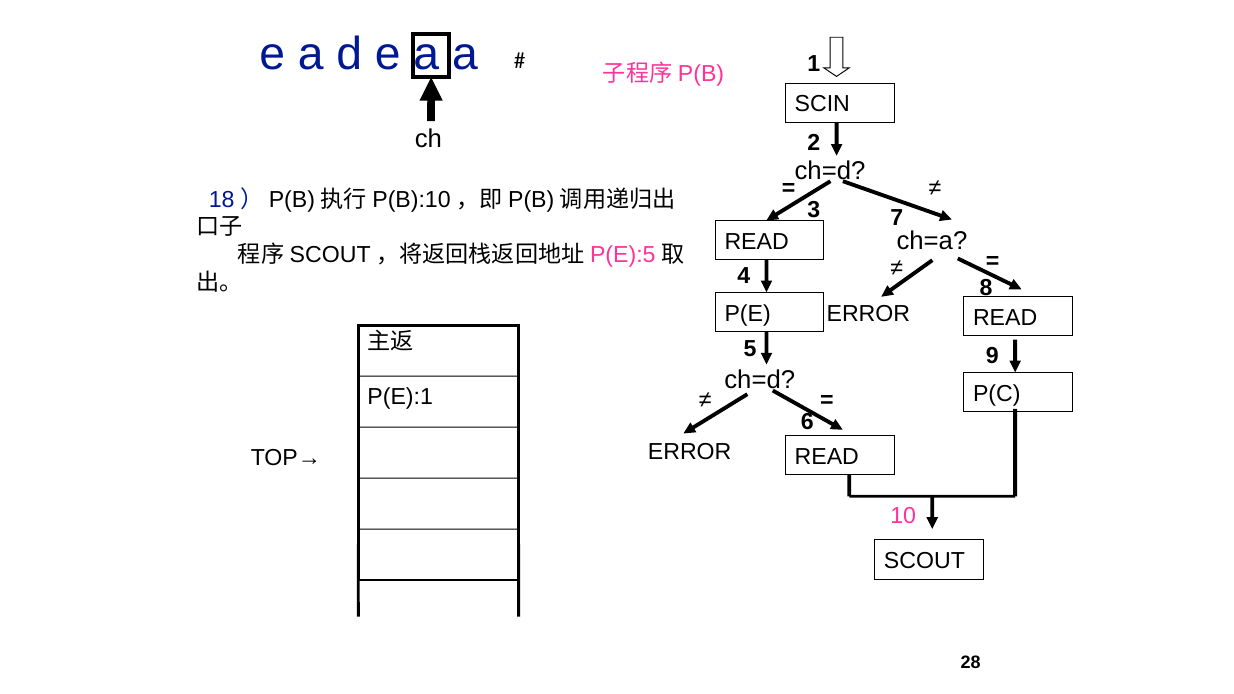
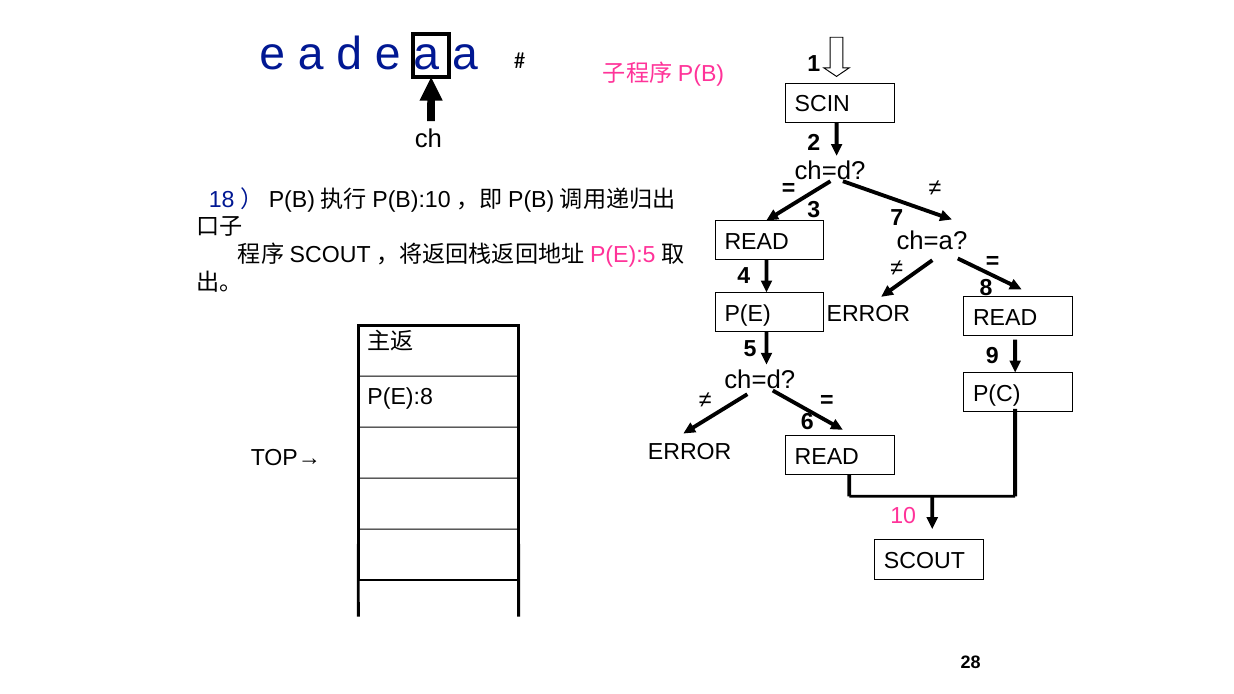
P(E):1: P(E):1 -> P(E):8 (400, 397)
